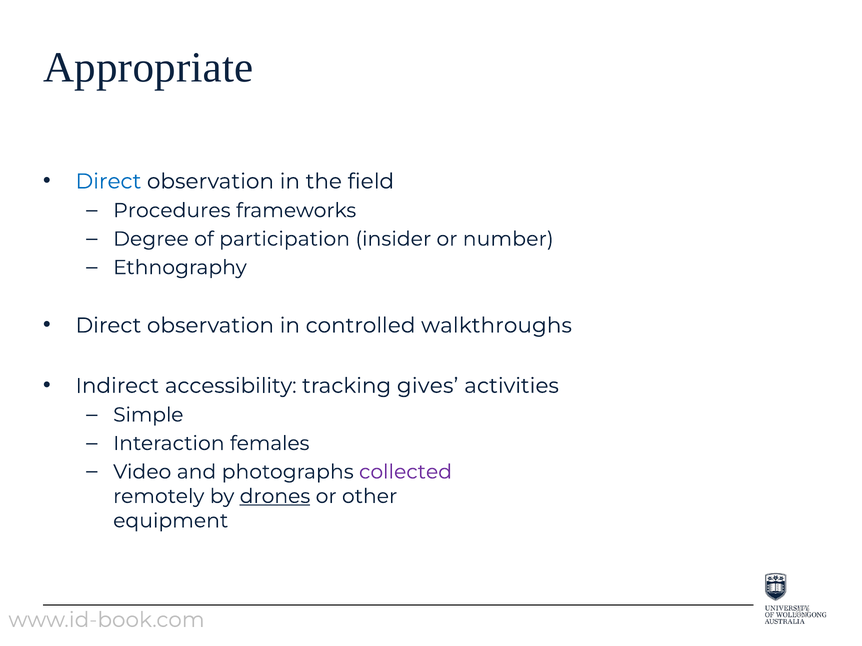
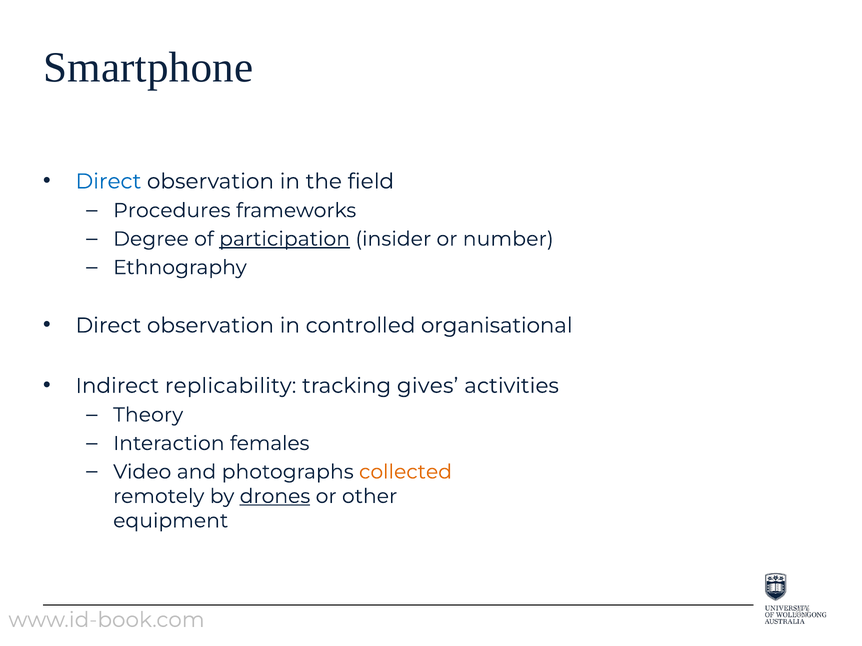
Appropriate: Appropriate -> Smartphone (148, 68)
participation underline: none -> present (285, 239)
walkthroughs: walkthroughs -> organisational (497, 326)
accessibility: accessibility -> replicability (231, 386)
Simple: Simple -> Theory (148, 415)
collected colour: purple -> orange (406, 472)
